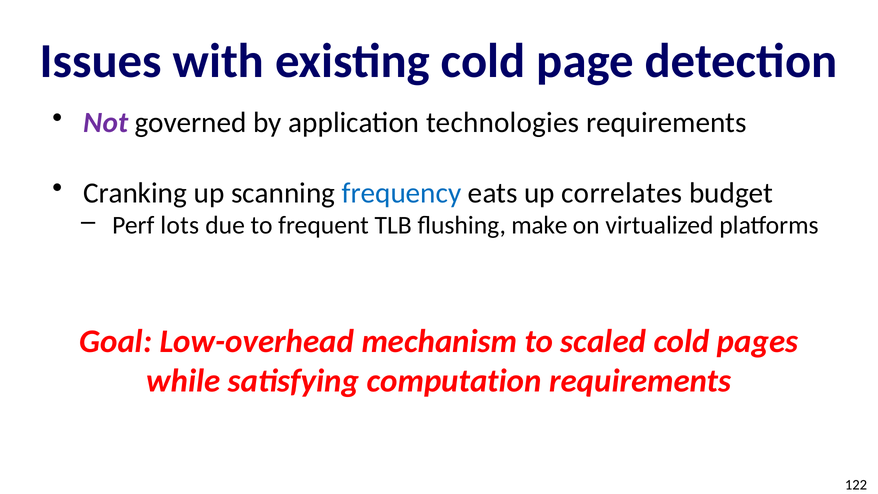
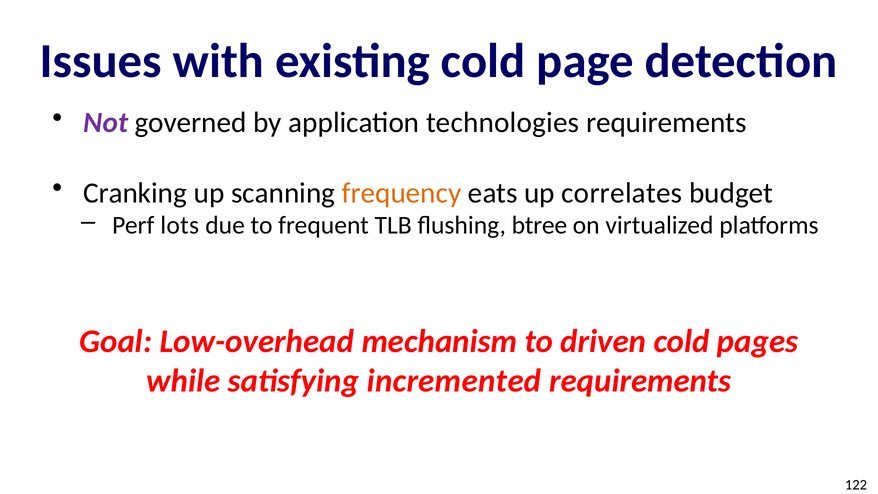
frequency colour: blue -> orange (402, 193)
make: make -> btree (539, 225)
scaled: scaled -> driven (603, 341)
computation: computation -> incremented (454, 381)
